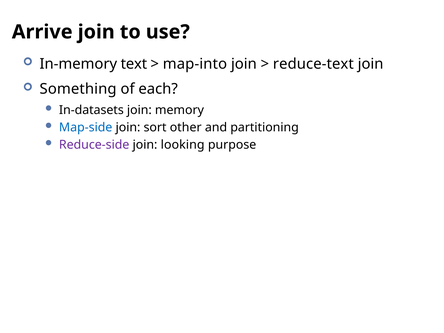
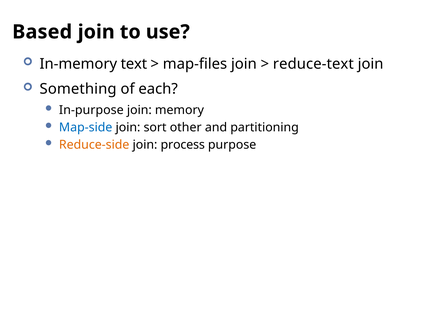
Arrive: Arrive -> Based (42, 32)
map-into: map-into -> map-files (195, 64)
In-datasets: In-datasets -> In-purpose (91, 110)
Reduce-side colour: purple -> orange (94, 145)
looking: looking -> process (183, 145)
